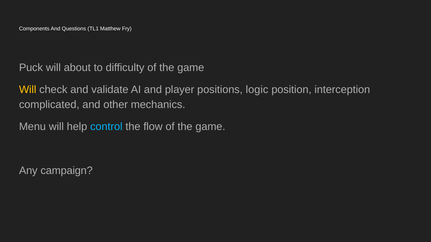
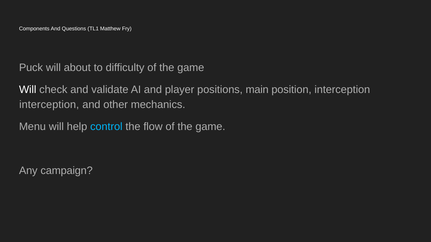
Will colour: yellow -> white (28, 90)
logic: logic -> main (257, 90)
complicated: complicated -> interception (49, 105)
